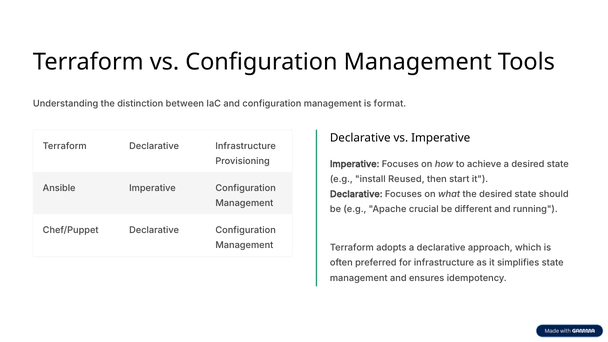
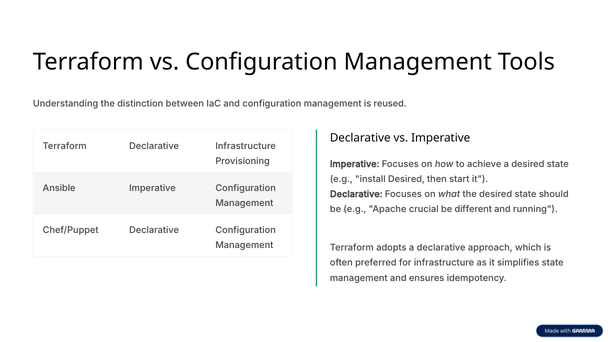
format: format -> reused (390, 104)
install Reused: Reused -> Desired (406, 179)
